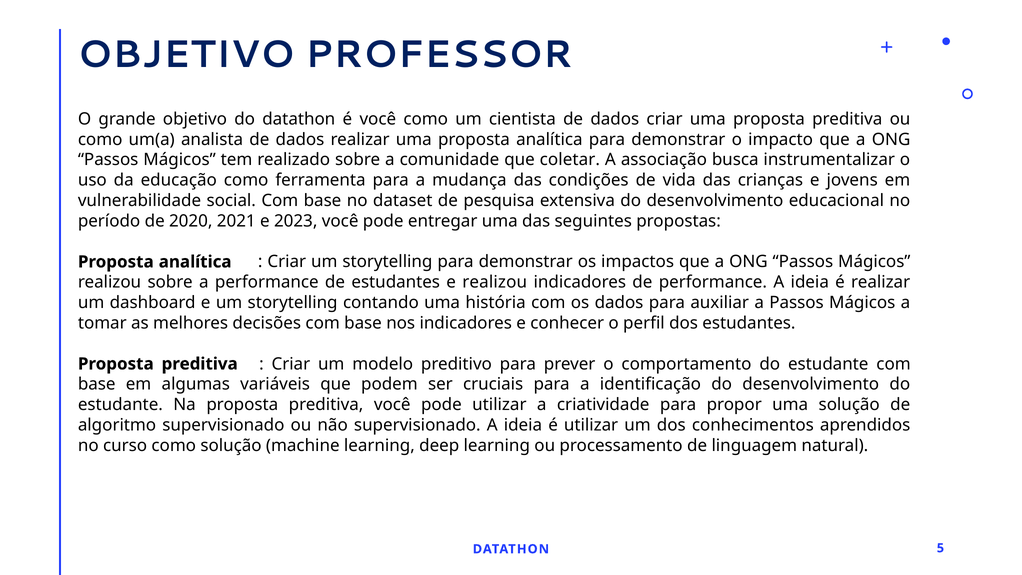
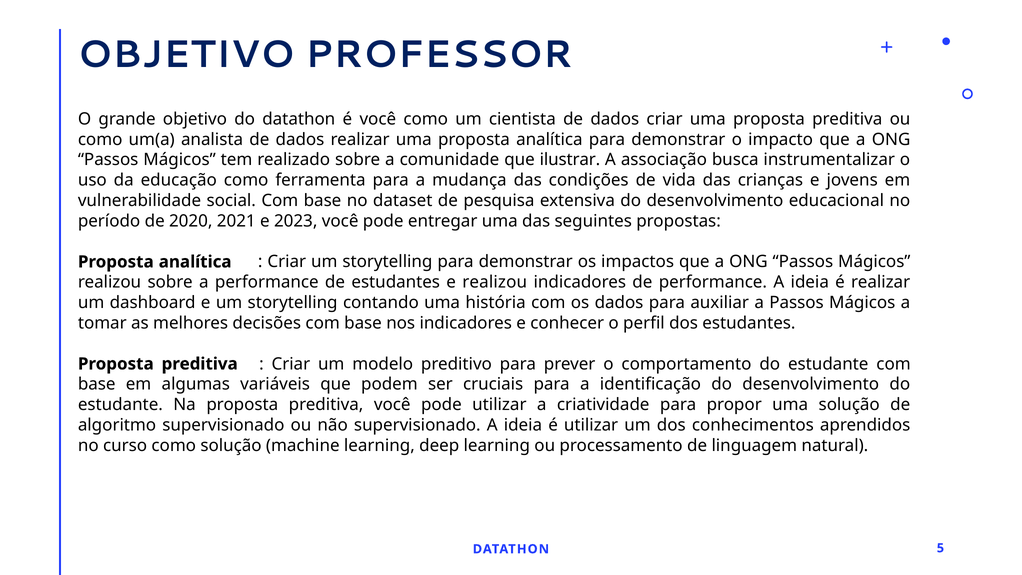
coletar: coletar -> ilustrar (570, 160)
